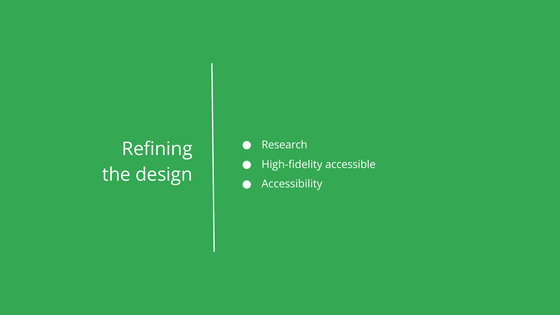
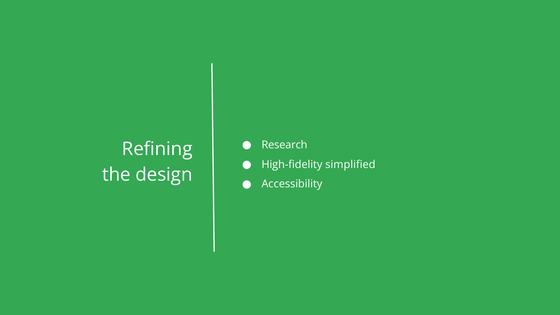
accessible: accessible -> simplified (350, 164)
